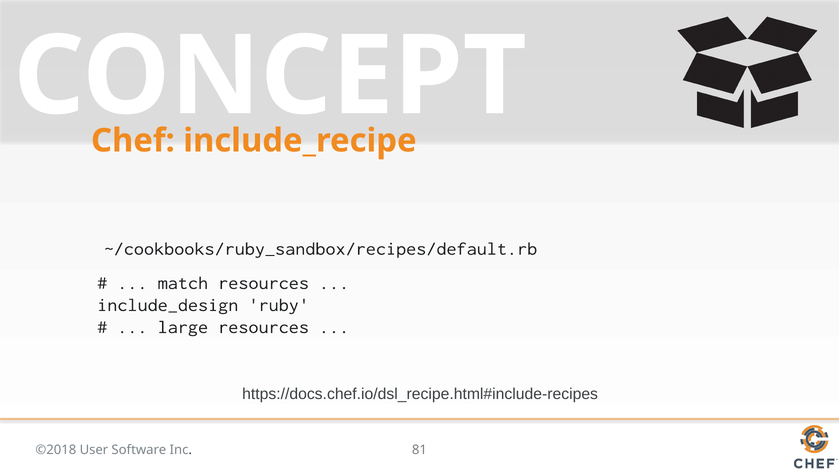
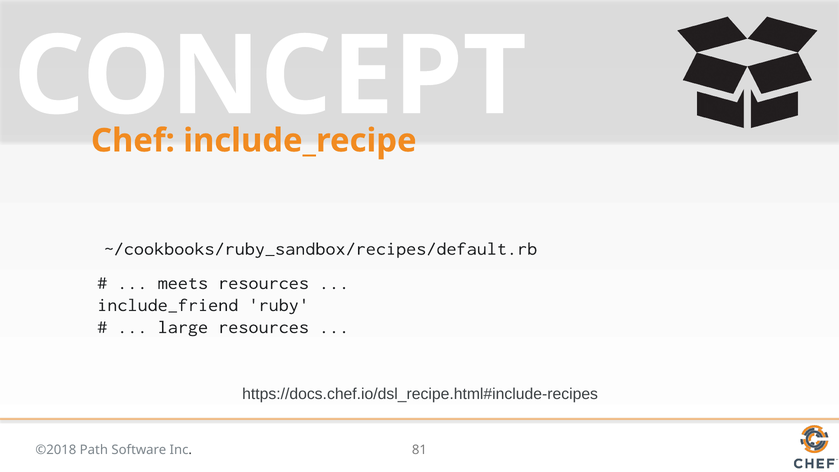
match: match -> meets (183, 283)
include_design: include_design -> include_friend (168, 305)
User: User -> Path (94, 450)
